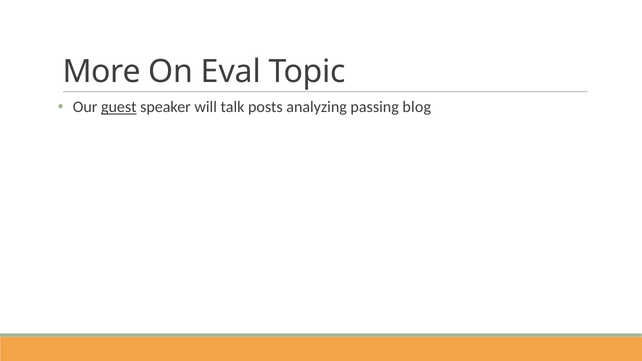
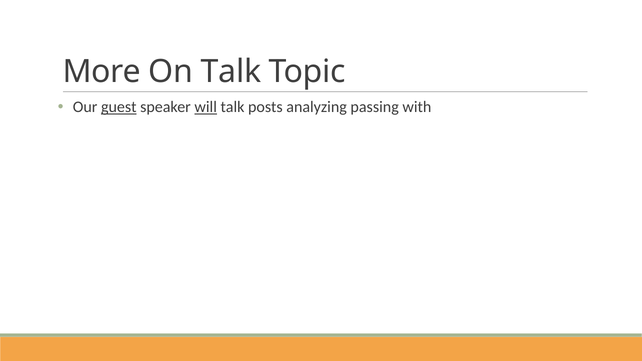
On Eval: Eval -> Talk (231, 72)
will underline: none -> present (206, 107)
blog: blog -> with (417, 107)
